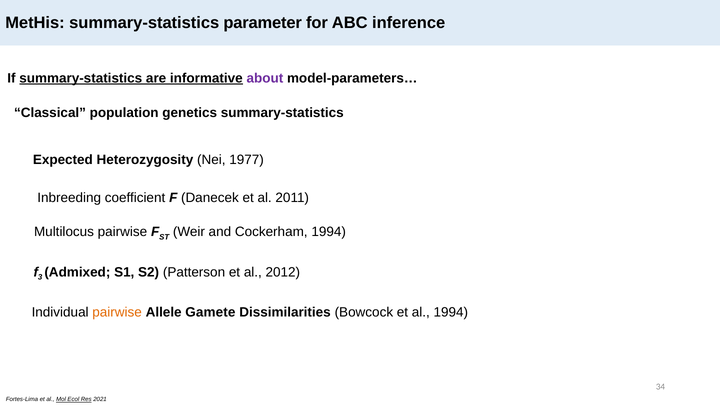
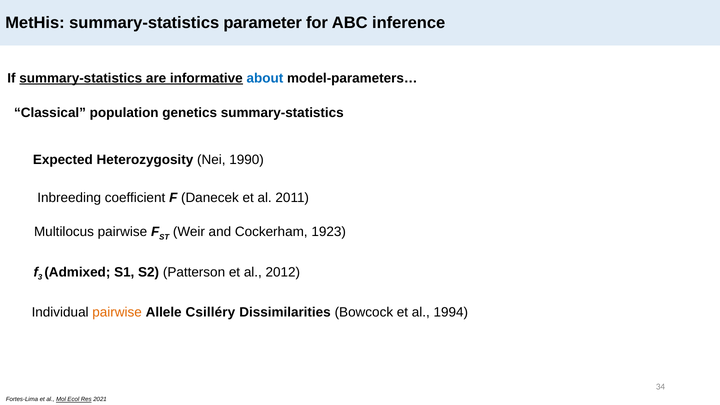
about colour: purple -> blue (265, 78)
1977: 1977 -> 1990 (247, 160)
Cockerham 1994: 1994 -> 1923 (329, 232)
Gamete: Gamete -> Csilléry (210, 312)
